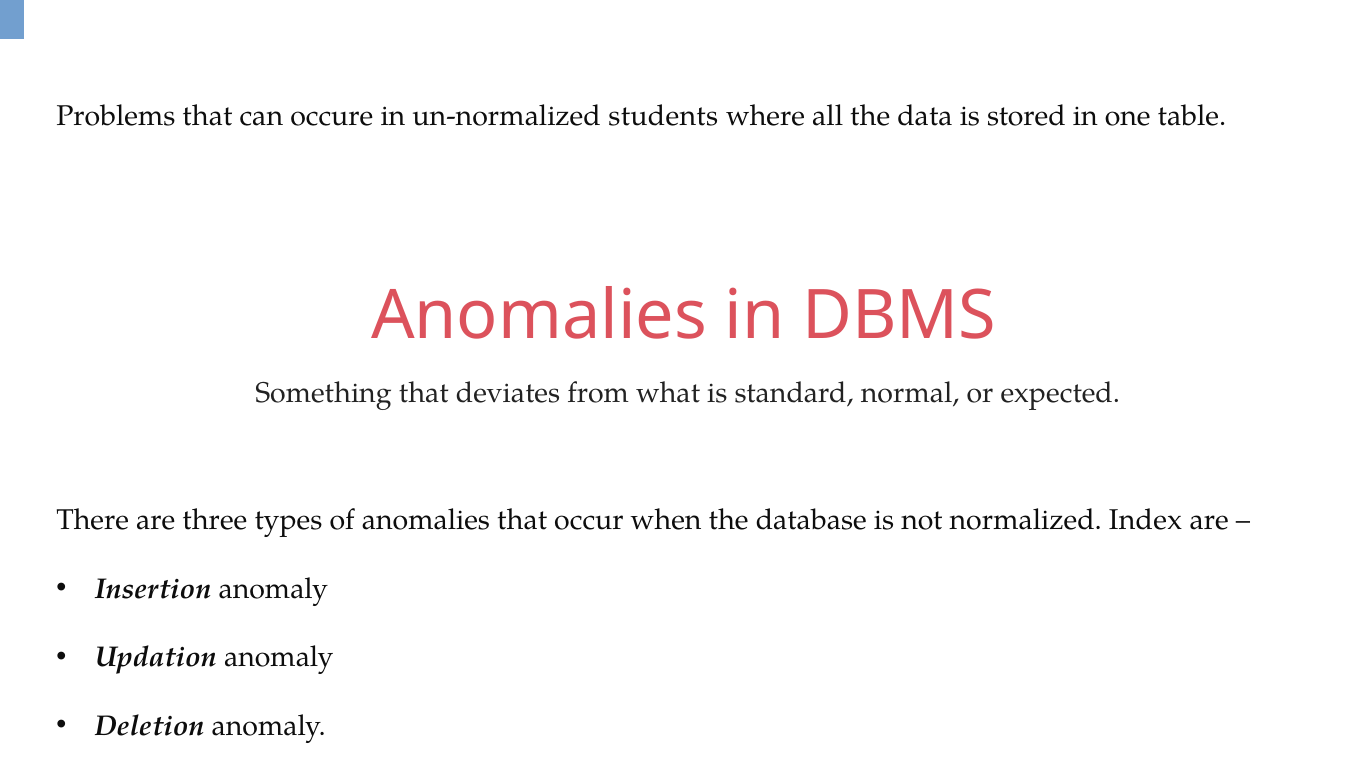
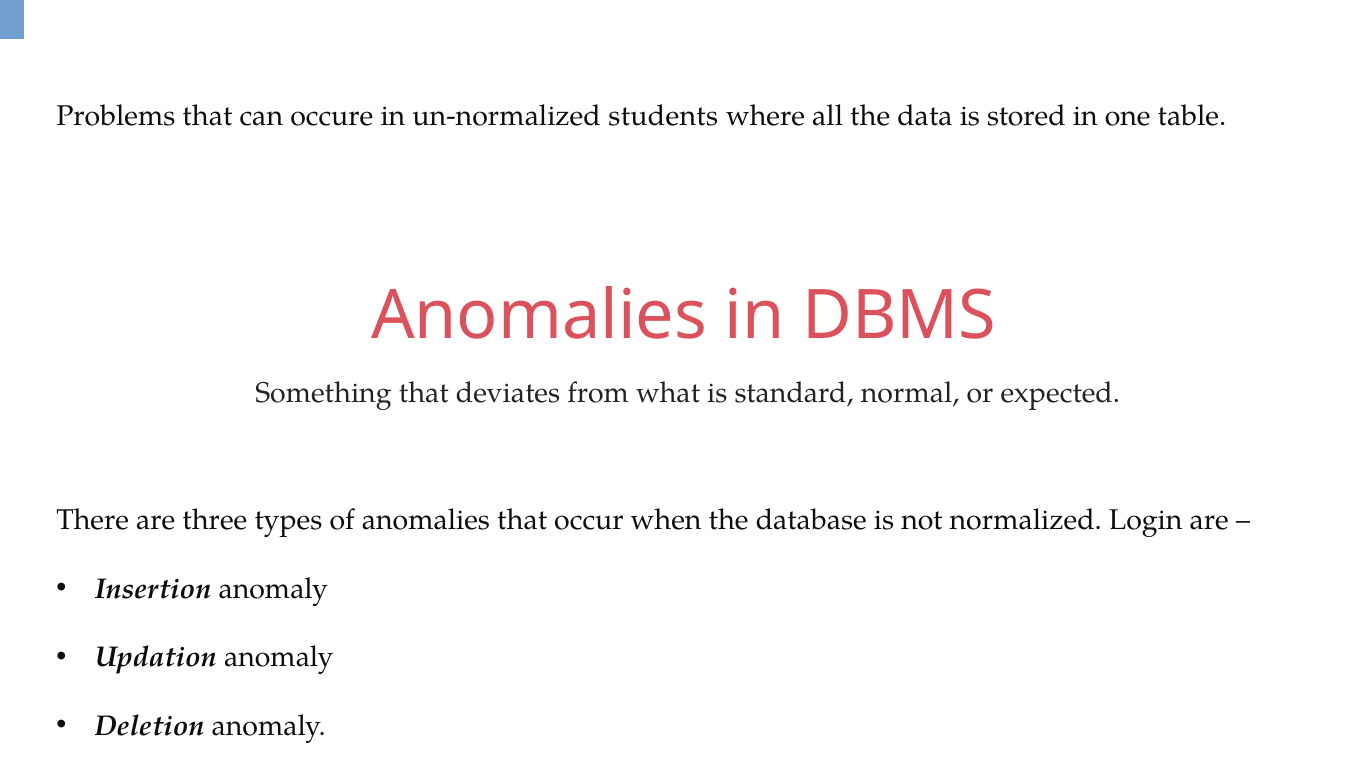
Index: Index -> Login (1146, 520)
